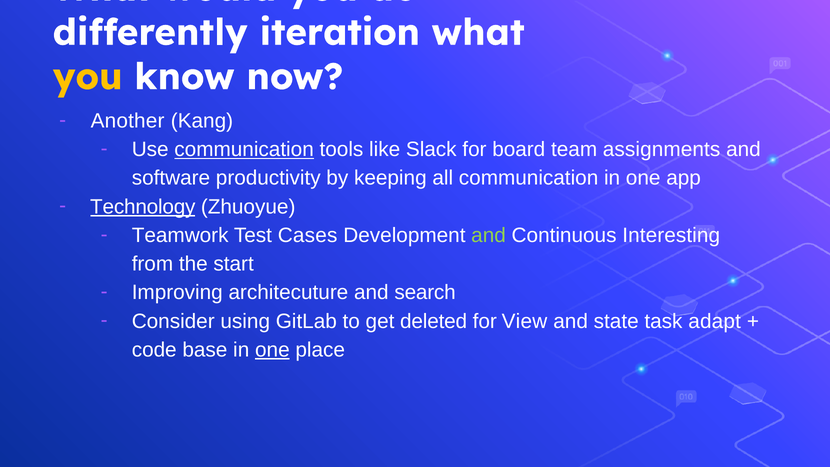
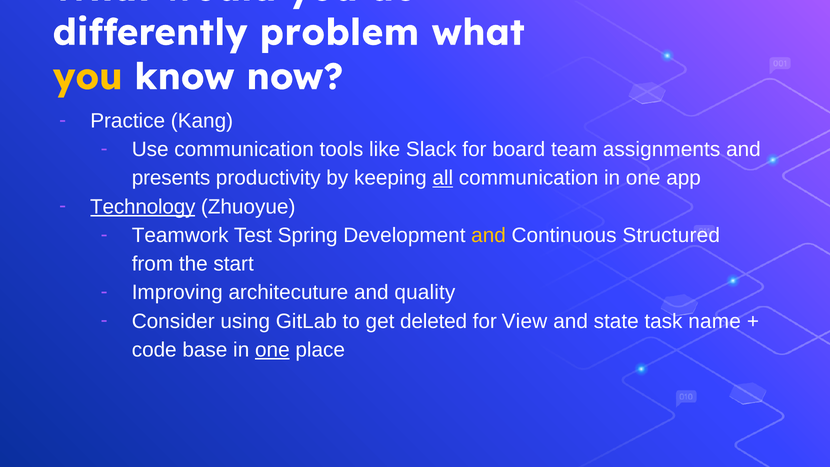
iteration: iteration -> problem (339, 33)
Another: Another -> Practice (128, 121)
communication underline: present -> none (244, 149)
software: software -> presents (171, 178)
all underline: none -> present (443, 178)
Cases: Cases -> Spring (308, 235)
and colour: light green -> yellow (489, 235)
Interesting: Interesting -> Structured (671, 235)
search: search -> quality (425, 293)
adapt: adapt -> name (715, 321)
